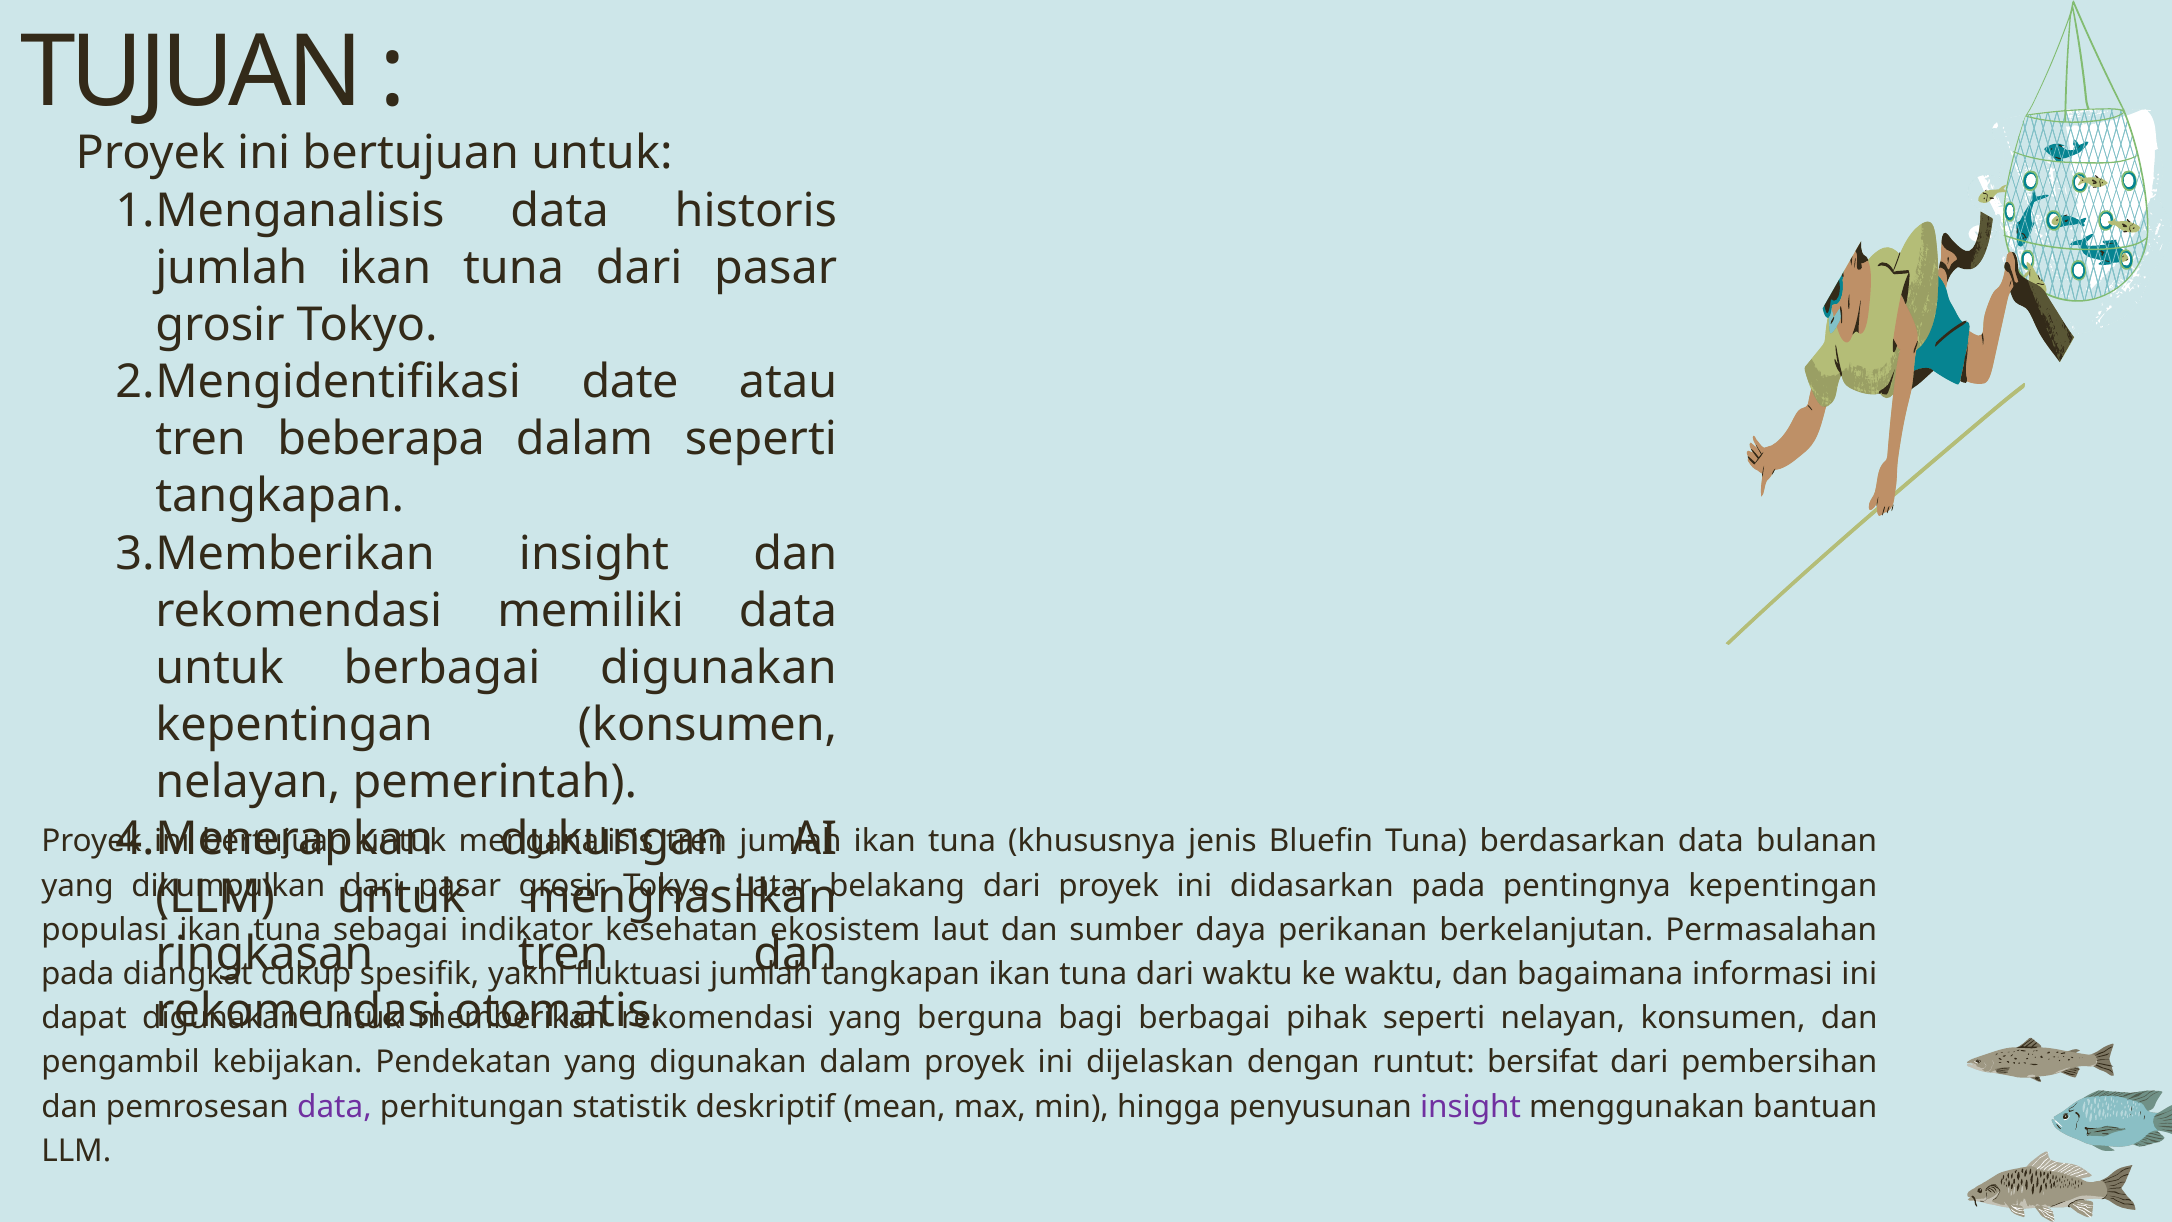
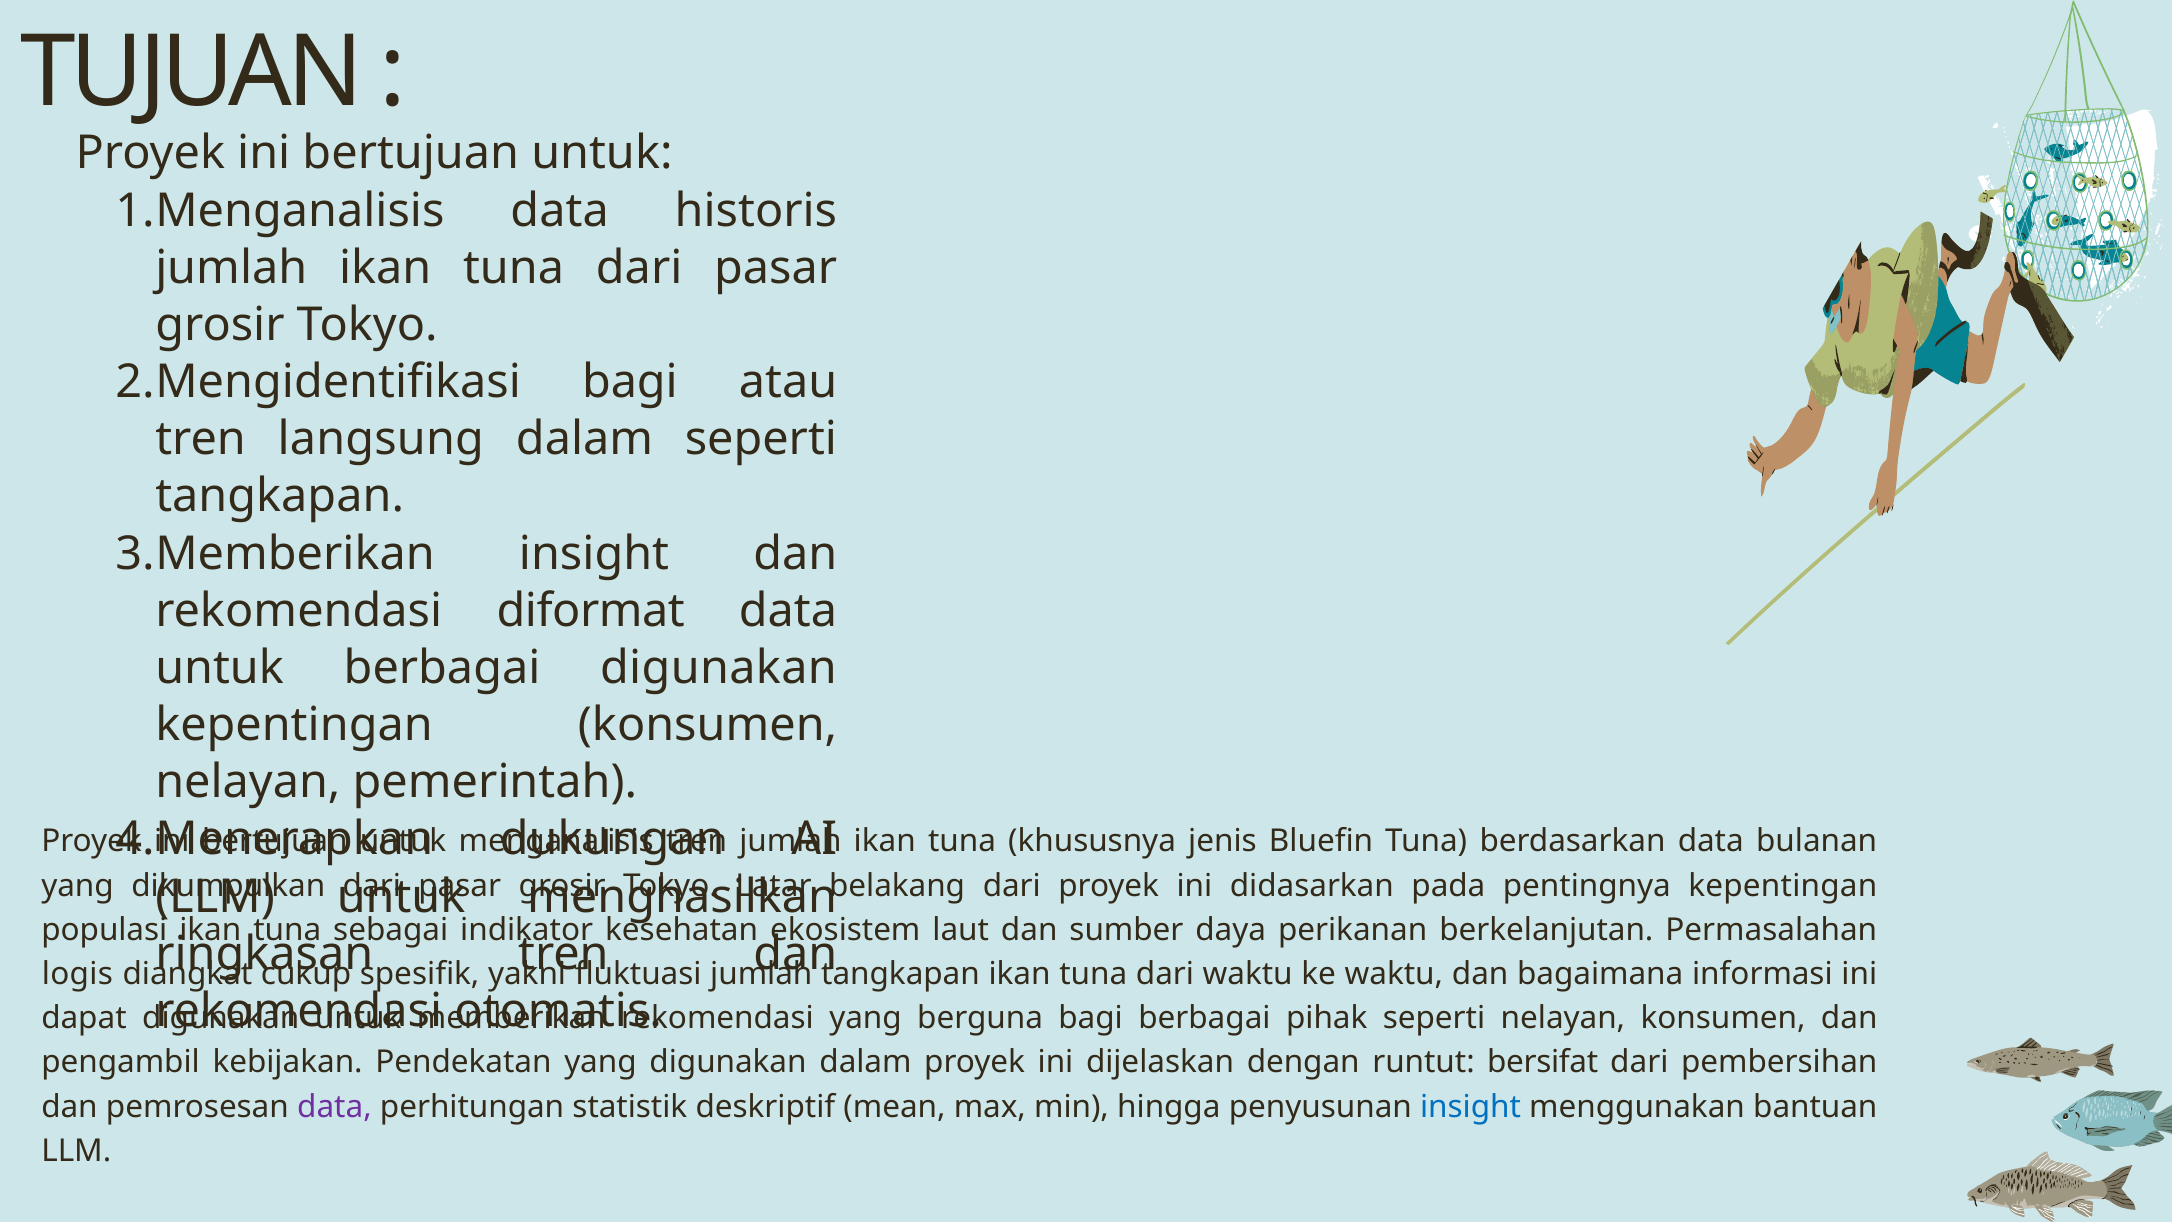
date: date -> bagi (630, 382)
beberapa: beberapa -> langsung (381, 439)
memiliki: memiliki -> diformat (591, 611)
pada: pada -> logis (77, 974)
insight colour: purple -> blue (1471, 1106)
